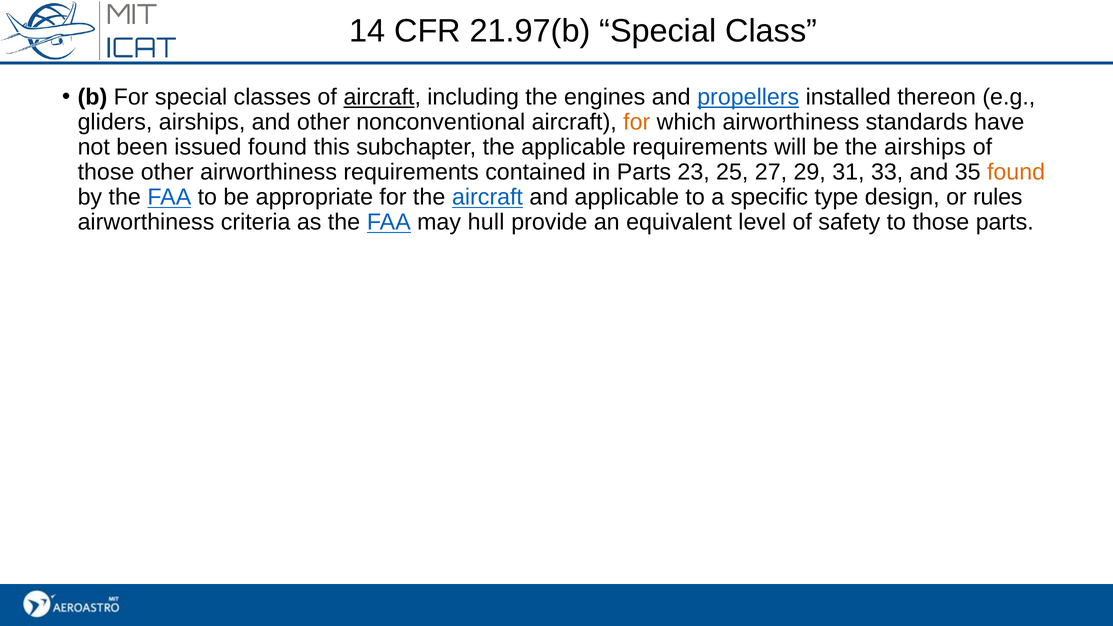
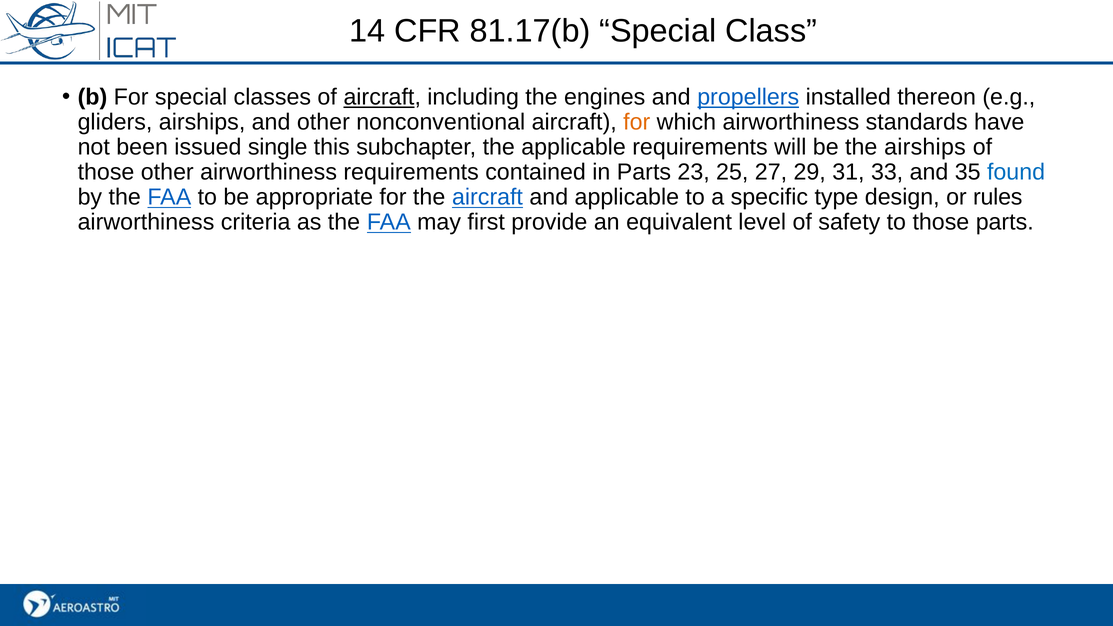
21.97(b: 21.97(b -> 81.17(b (530, 31)
issued found: found -> single (278, 147)
found colour: orange -> blue (1016, 172)
hull: hull -> first (486, 222)
